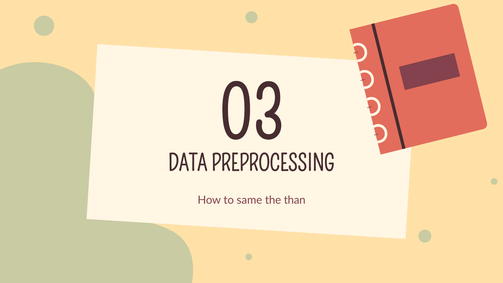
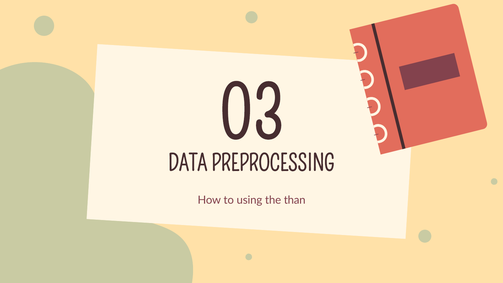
same: same -> using (249, 200)
